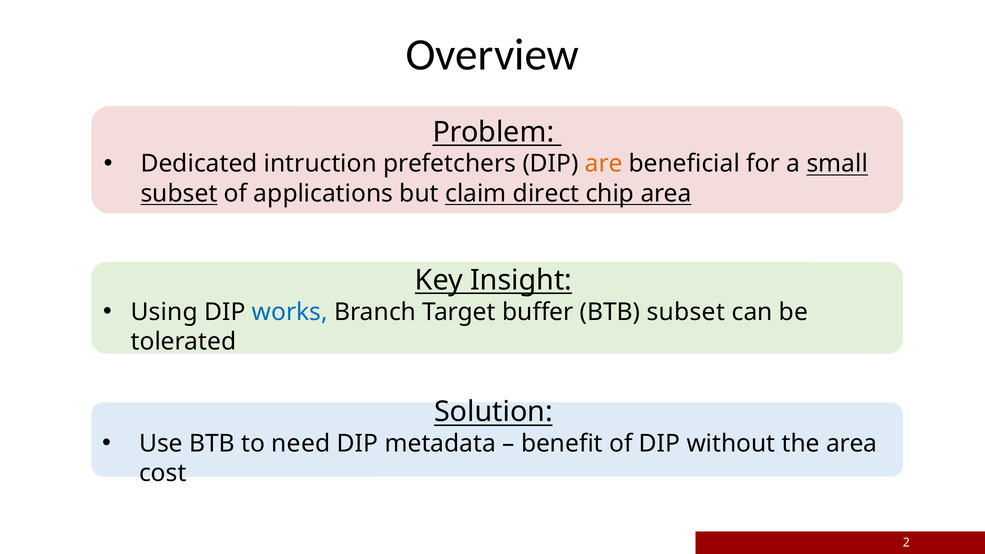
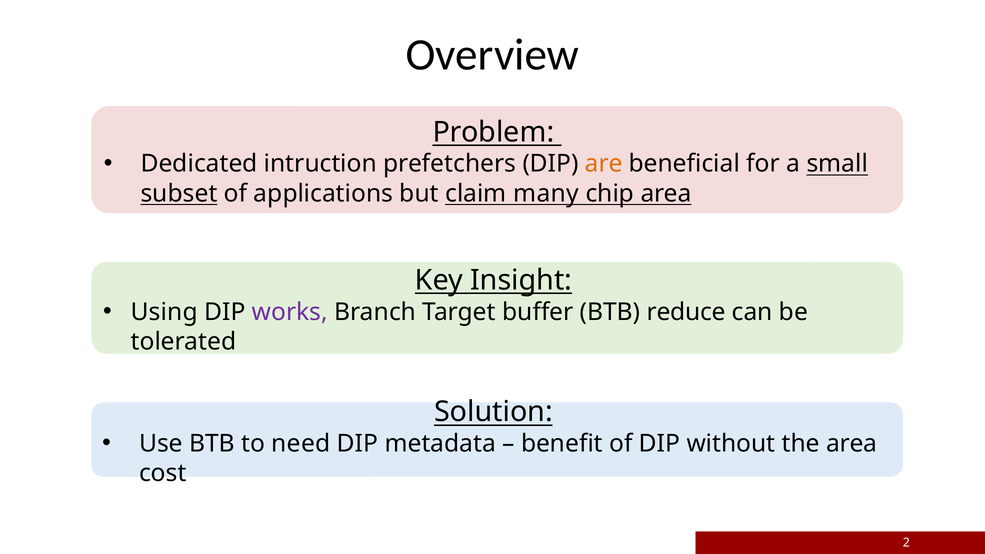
direct: direct -> many (546, 193)
works colour: blue -> purple (290, 312)
BTB subset: subset -> reduce (686, 312)
